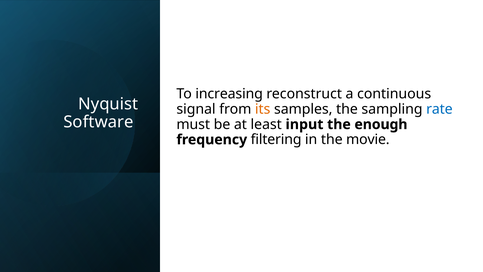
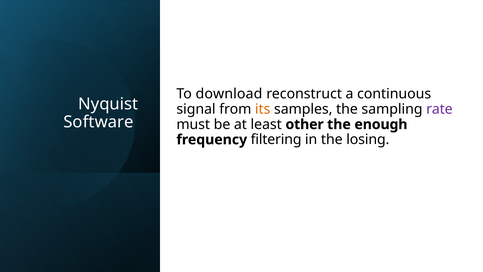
increasing: increasing -> download (229, 94)
rate colour: blue -> purple (439, 109)
input: input -> other (305, 124)
movie: movie -> losing (368, 140)
